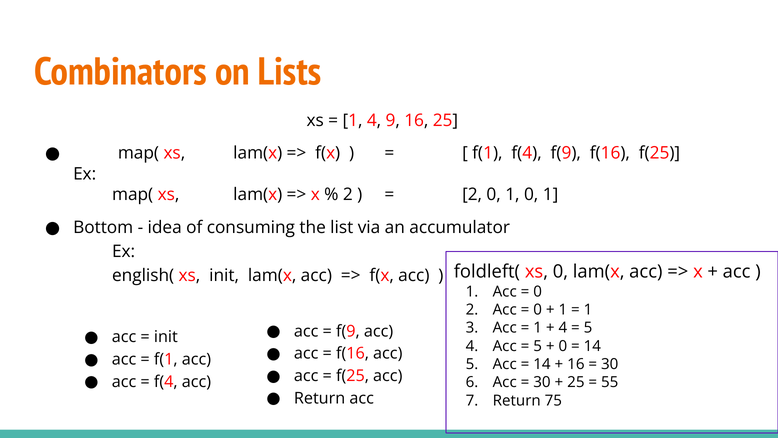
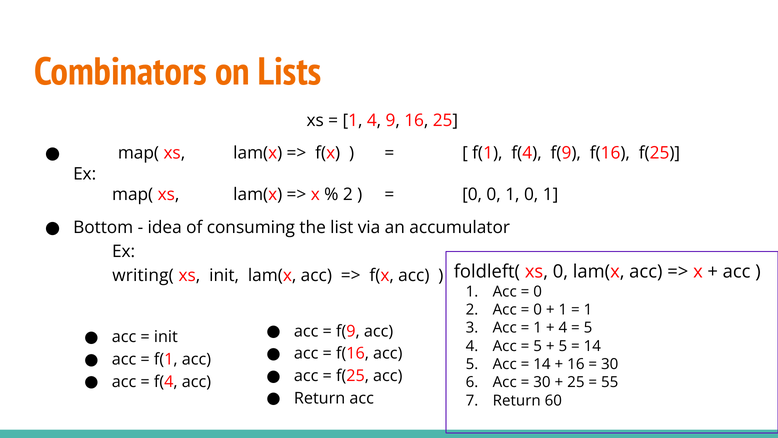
2: 2 -> 0 (472, 195)
english(: english( -> writing( (143, 275)
0: 0 -> 5 (563, 346)
75: 75 -> 60 (553, 400)
